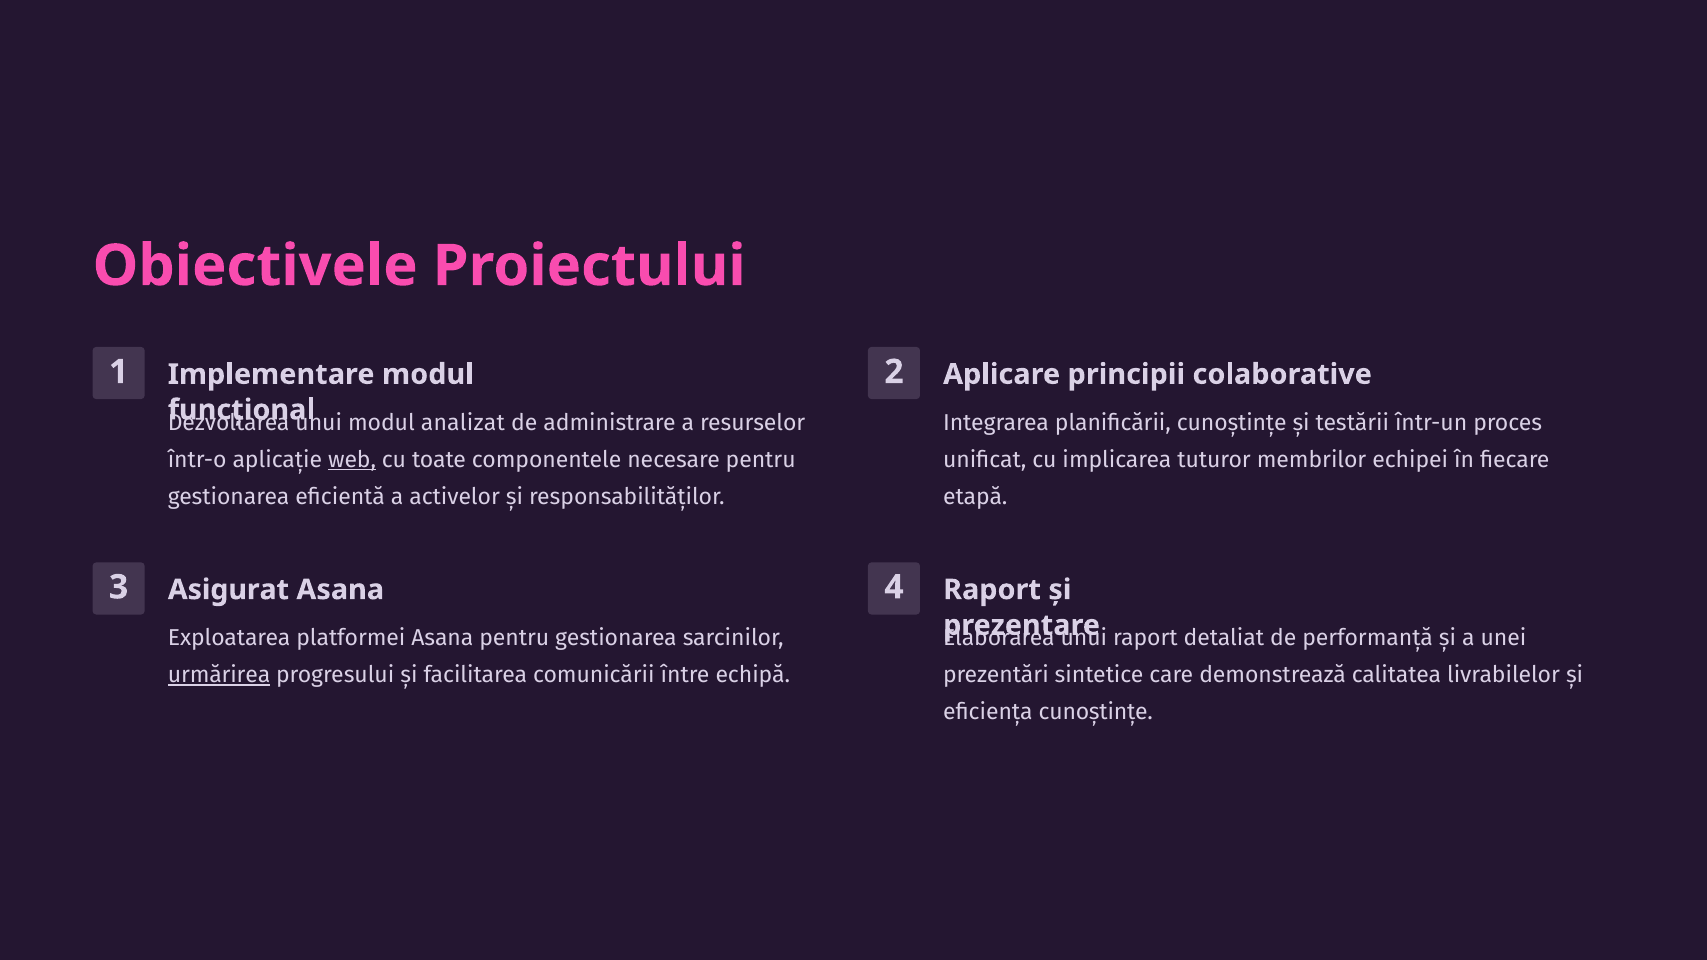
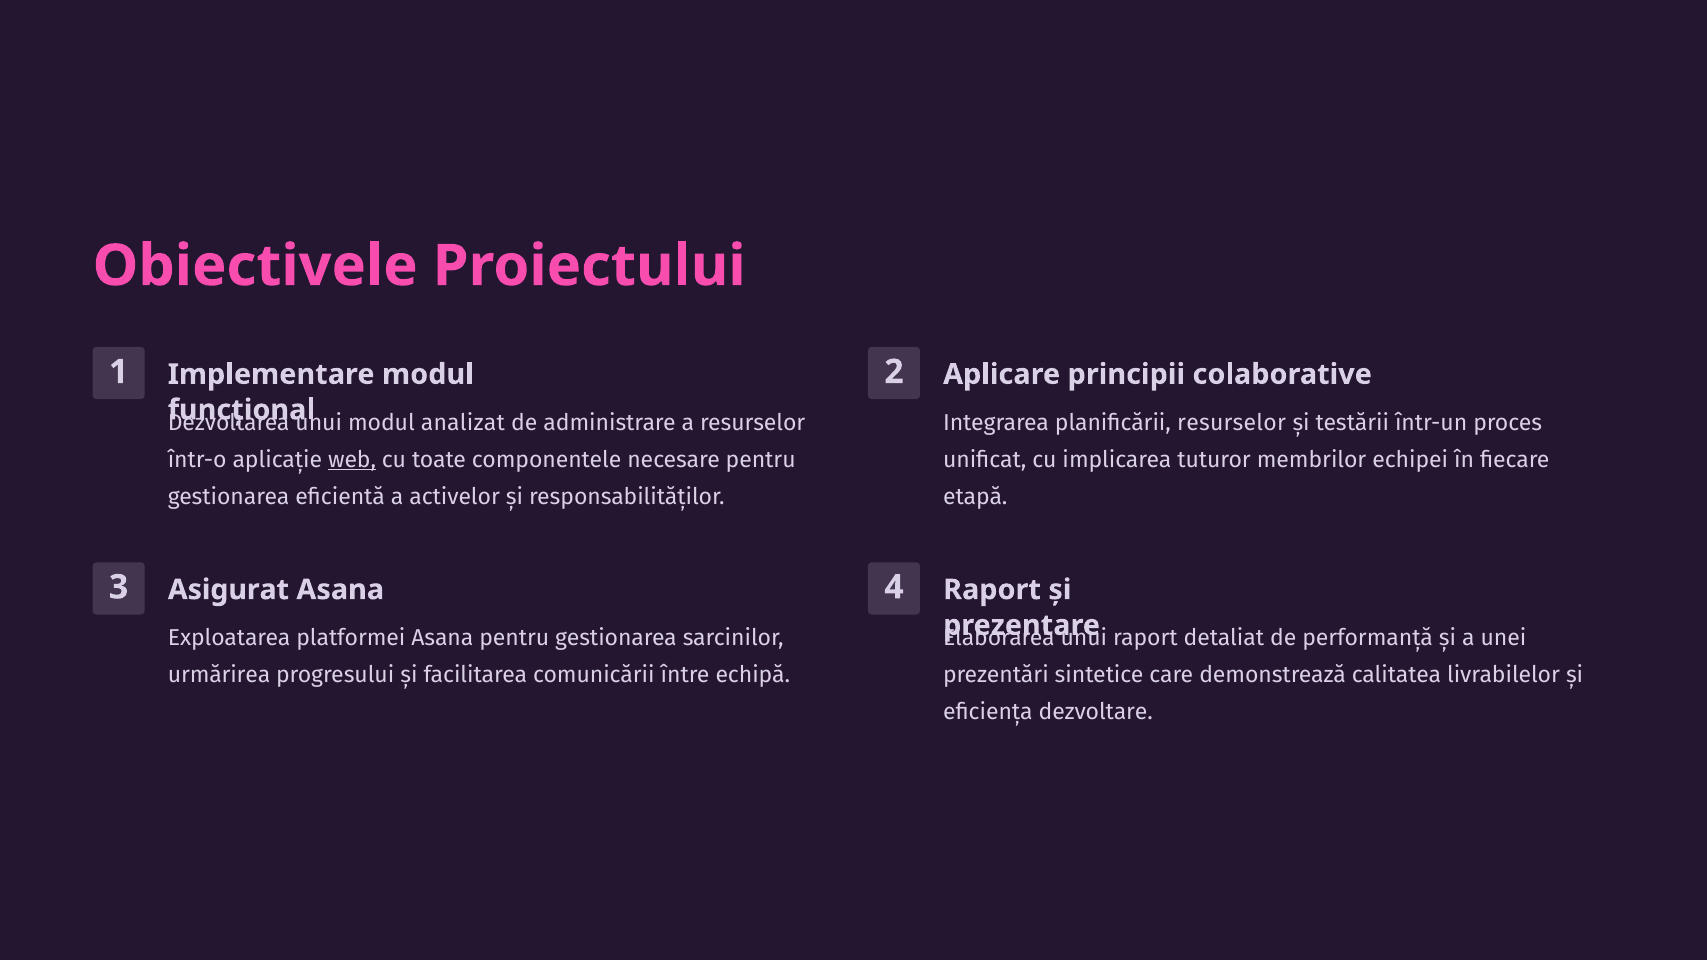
planificării cunoștințe: cunoștințe -> resurselor (1232, 423)
urmărirea underline: present -> none (219, 675)
eficiența cunoștințe: cunoștințe -> dezvoltare (1096, 712)
